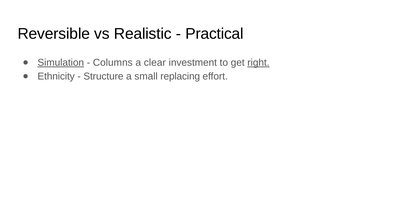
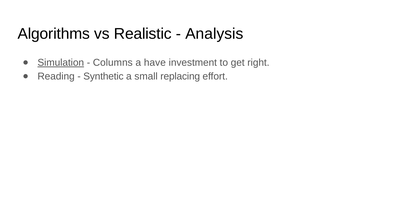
Reversible: Reversible -> Algorithms (54, 34)
Practical: Practical -> Analysis (214, 34)
clear: clear -> have (155, 63)
right underline: present -> none (258, 63)
Ethnicity: Ethnicity -> Reading (56, 77)
Structure: Structure -> Synthetic (103, 77)
